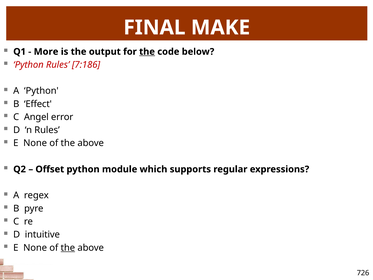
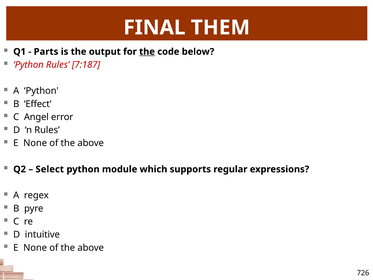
MAKE: MAKE -> THEM (220, 28)
More: More -> Parts (46, 52)
7:186: 7:186 -> 7:187 (86, 65)
Offset: Offset -> Select (50, 169)
the underline: present -> none (68, 247)
